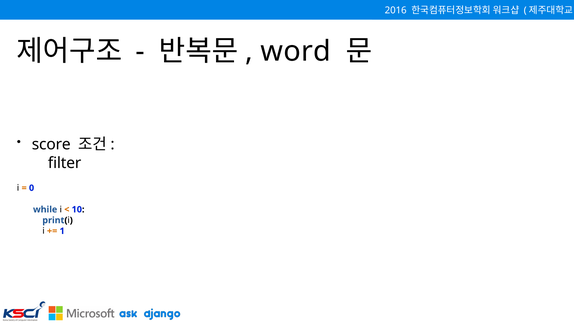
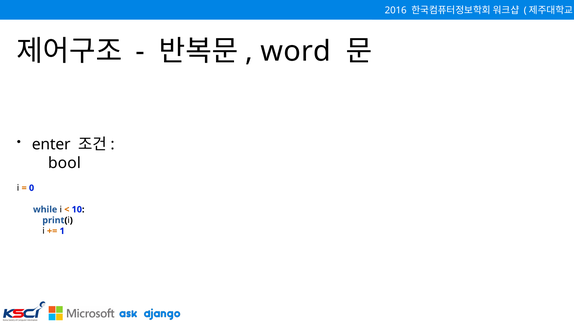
score: score -> enter (51, 144)
filter: filter -> bool (64, 163)
